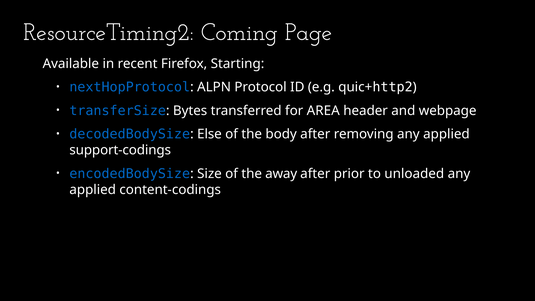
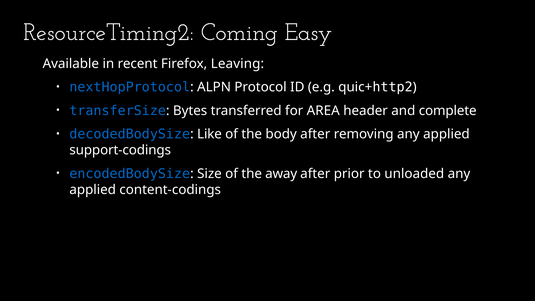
Page: Page -> Easy (308, 32)
Starting: Starting -> Leaving (237, 64)
webpage: webpage -> complete (448, 111)
Else: Else -> Like (210, 134)
